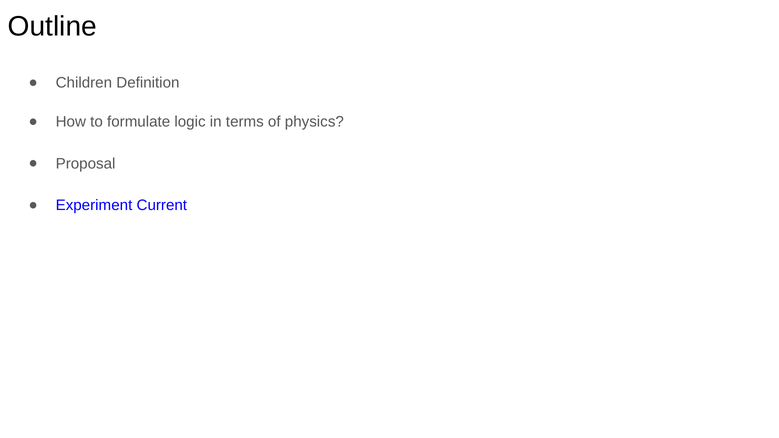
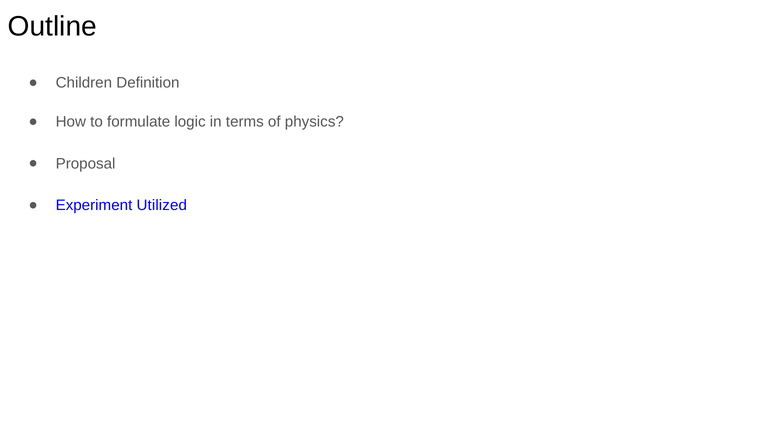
Current: Current -> Utilized (162, 205)
